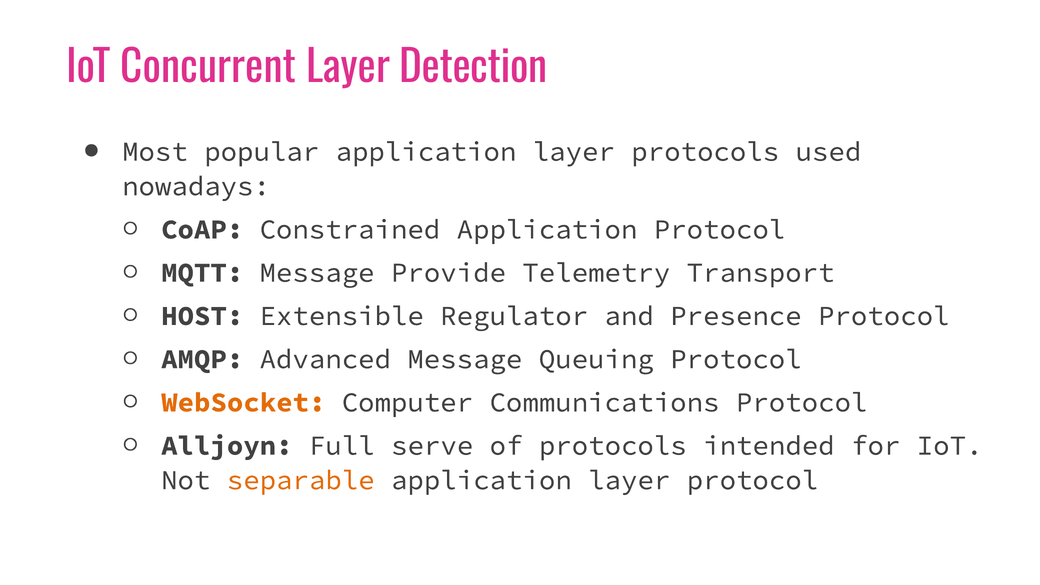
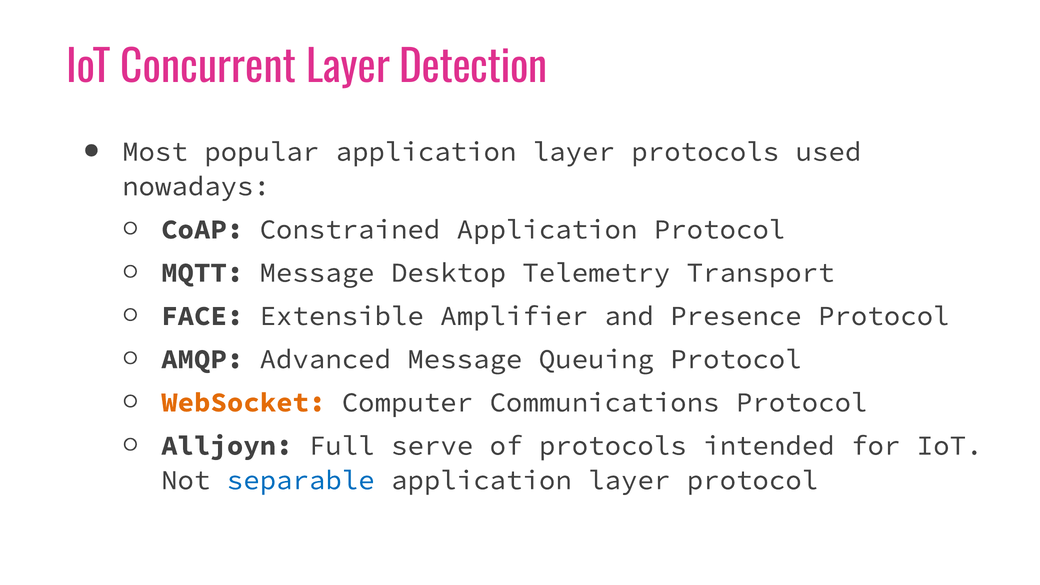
Provide: Provide -> Desktop (449, 273)
HOST: HOST -> FACE (202, 316)
Regulator: Regulator -> Amplifier (514, 316)
separable colour: orange -> blue (301, 480)
